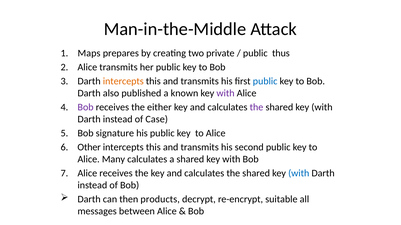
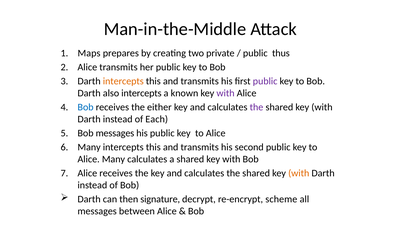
public colour: blue -> purple (265, 81)
also published: published -> intercepts (141, 93)
Bob colour: purple -> blue (86, 107)
Case: Case -> Each (157, 119)
Bob signature: signature -> messages (115, 134)
Other: Other -> Many (89, 148)
with colour: blue -> orange (299, 174)
products: products -> signature (160, 200)
suitable: suitable -> scheme (281, 200)
